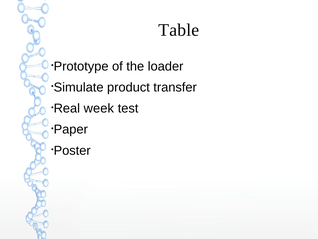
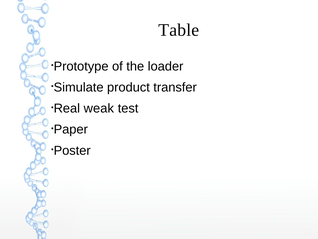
week: week -> weak (99, 108)
